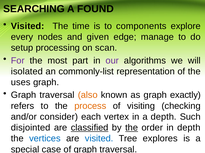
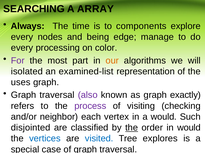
FOUND: FOUND -> ARRAY (95, 9)
Visited: Visited -> Always (28, 26)
given: given -> being (98, 37)
setup: setup -> every (22, 48)
scan: scan -> color (106, 48)
our colour: purple -> orange (112, 61)
commonly-list: commonly-list -> examined-list (86, 72)
also colour: orange -> purple (88, 95)
process colour: orange -> purple (90, 106)
consider: consider -> neighbor (59, 117)
a depth: depth -> would (164, 117)
classified underline: present -> none (90, 128)
in depth: depth -> would (189, 128)
